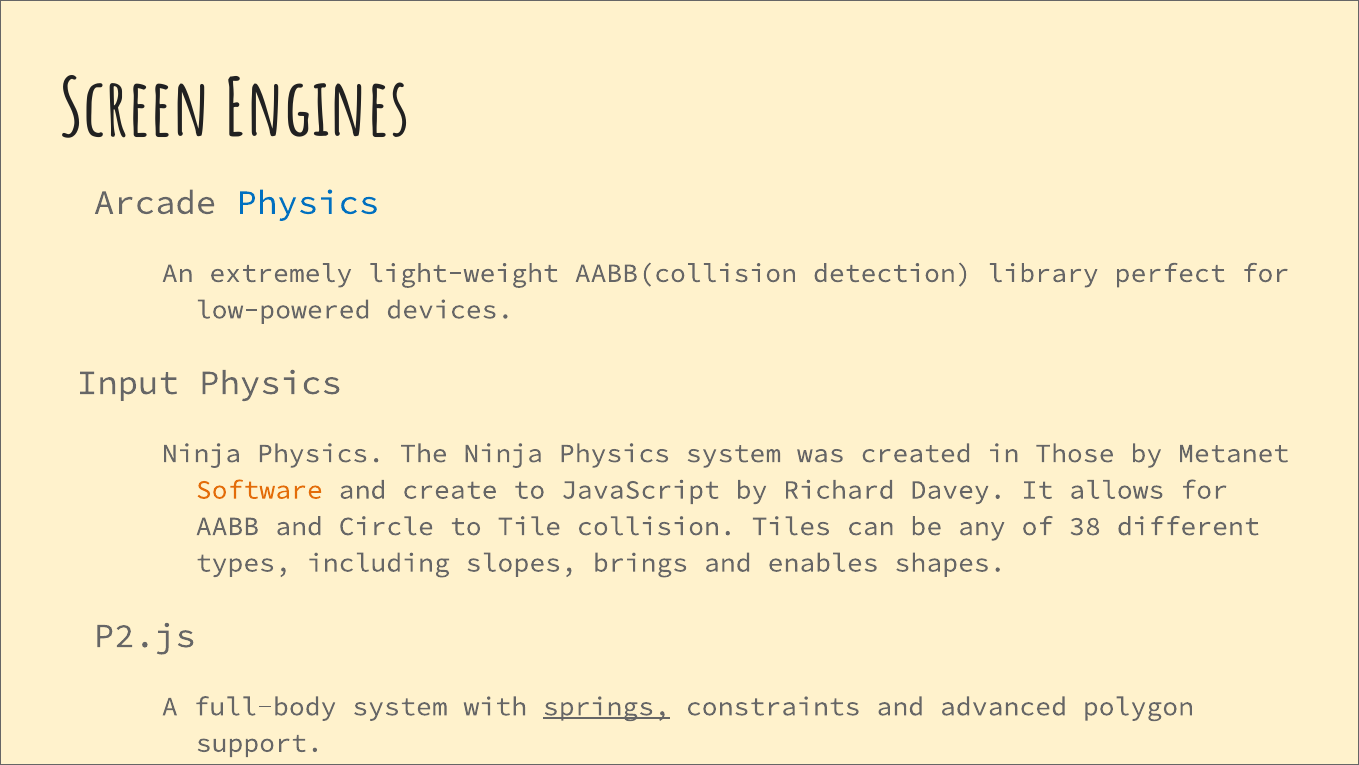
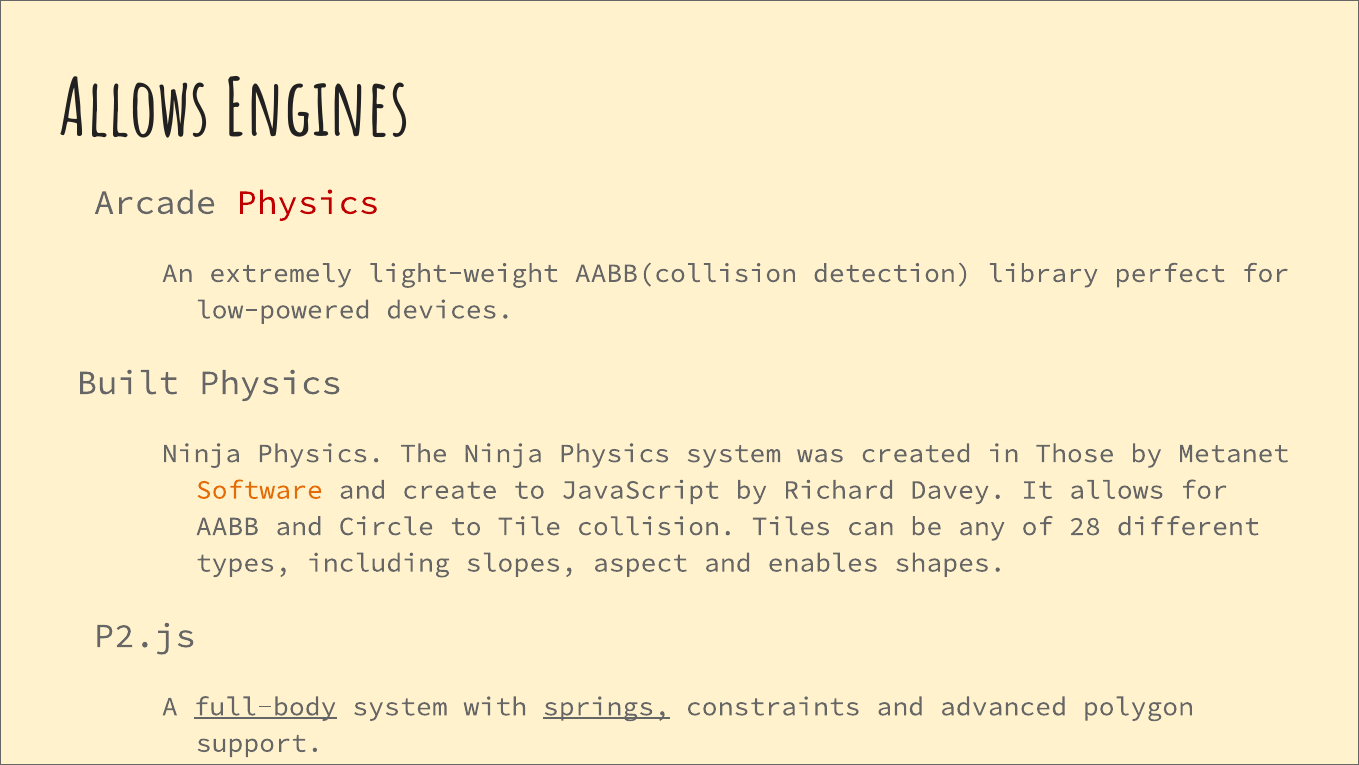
Screen: Screen -> Allows (135, 110)
Physics colour: blue -> red (308, 202)
Input: Input -> Built (128, 383)
38: 38 -> 28 (1085, 526)
brings: brings -> aspect (641, 562)
full-body underline: none -> present (265, 706)
